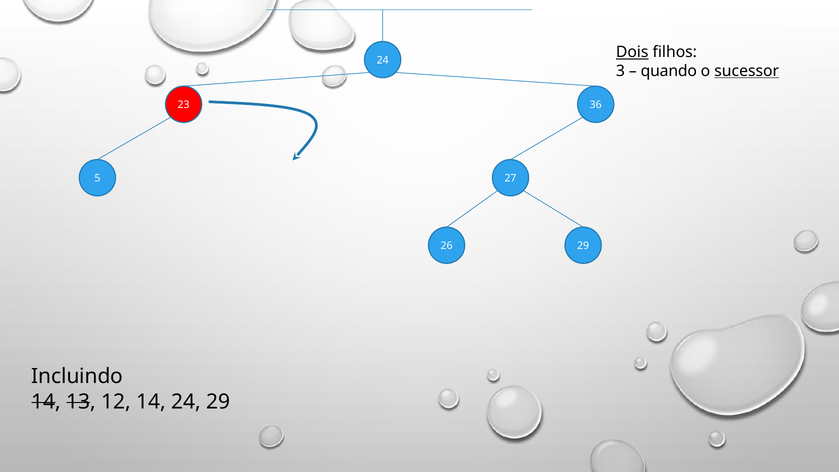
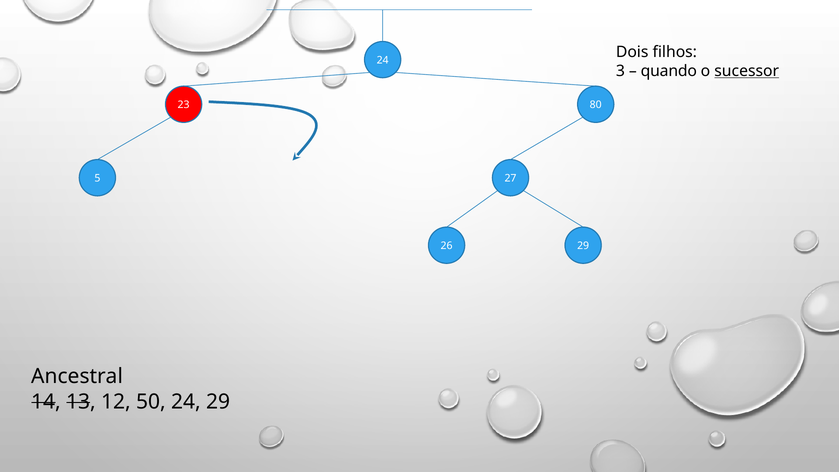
Dois underline: present -> none (632, 52)
36: 36 -> 80 (596, 105)
Incluindo: Incluindo -> Ancestral (77, 376)
12 14: 14 -> 50 (151, 402)
